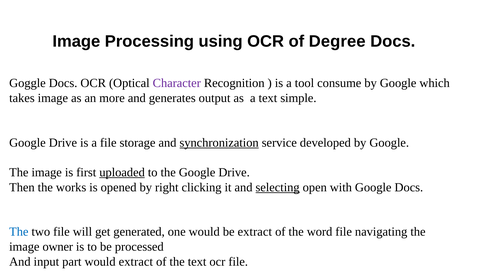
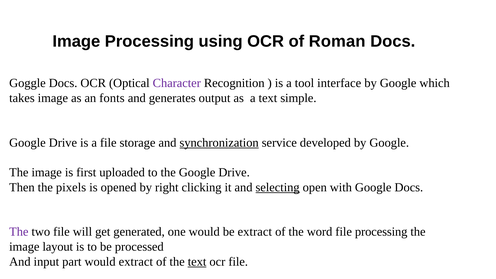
Degree: Degree -> Roman (337, 41)
consume: consume -> interface (339, 83)
more: more -> fonts (112, 98)
uploaded underline: present -> none (122, 172)
works: works -> pixels (71, 187)
The colour: blue -> purple (19, 232)
file navigating: navigating -> processing (381, 232)
owner: owner -> layout (58, 247)
text underline: none -> present (197, 262)
